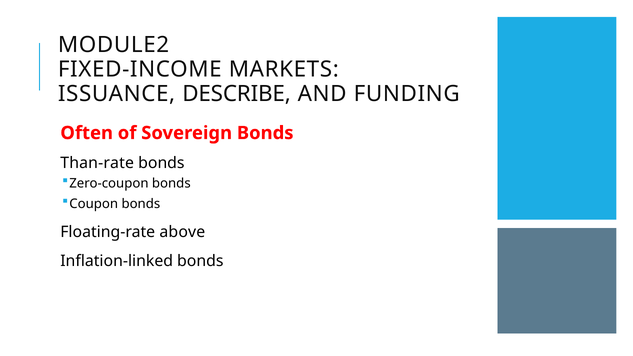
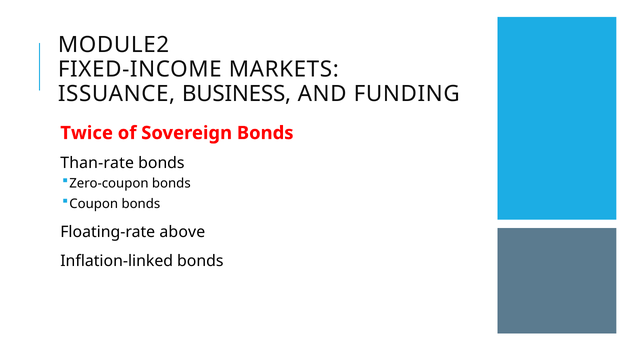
DESCRIBE: DESCRIBE -> BUSINESS (237, 94)
Often: Often -> Twice (87, 133)
